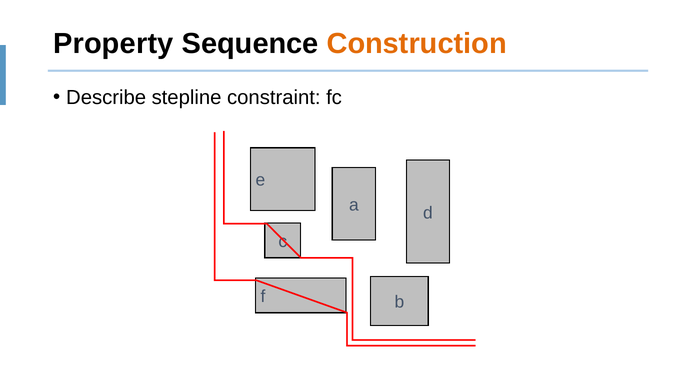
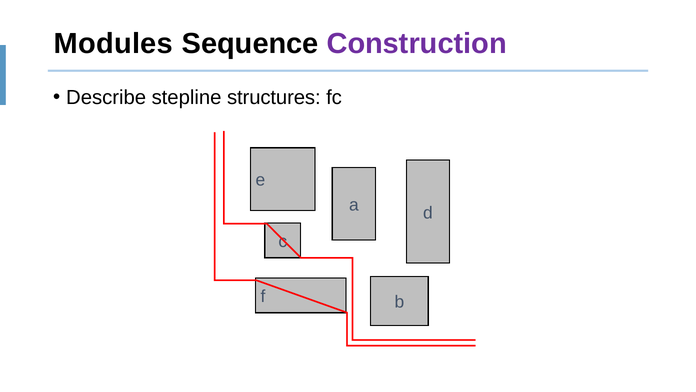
Property: Property -> Modules (113, 43)
Construction colour: orange -> purple (417, 43)
constraint: constraint -> structures (274, 97)
